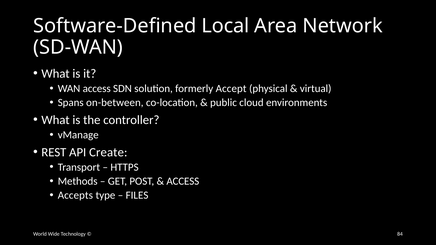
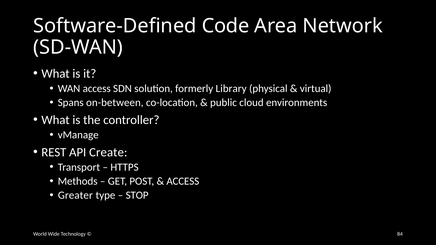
Local: Local -> Code (226, 26)
Accept: Accept -> Library (231, 89)
Accepts: Accepts -> Greater (75, 195)
FILES: FILES -> STOP (137, 195)
